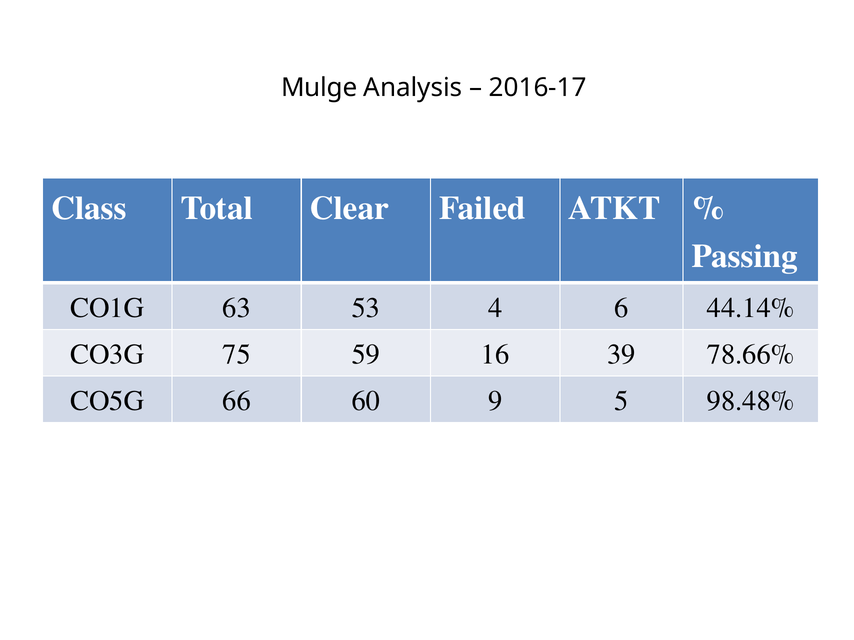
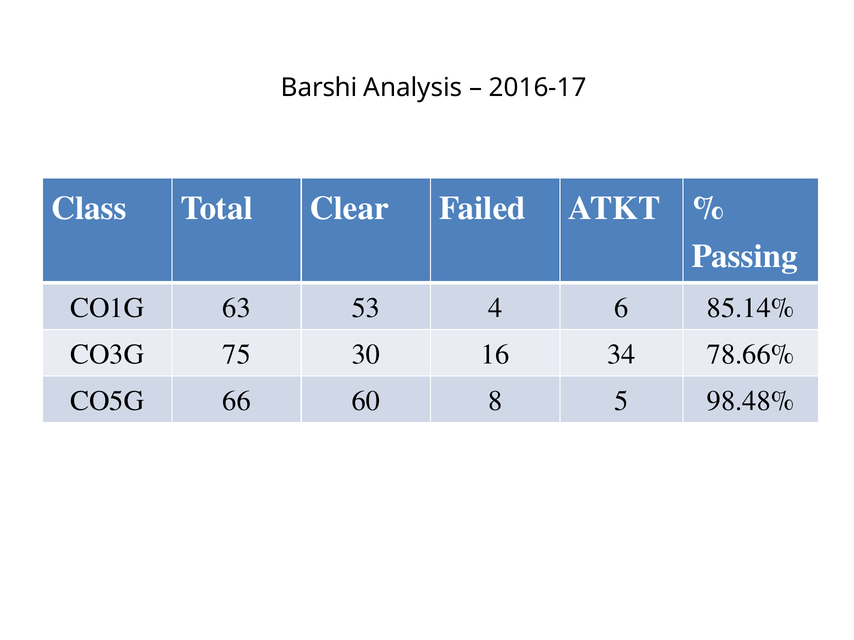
Mulge: Mulge -> Barshi (319, 88)
44.14%: 44.14% -> 85.14% (751, 308)
59: 59 -> 30 (366, 354)
39: 39 -> 34 (621, 354)
9: 9 -> 8 (495, 401)
